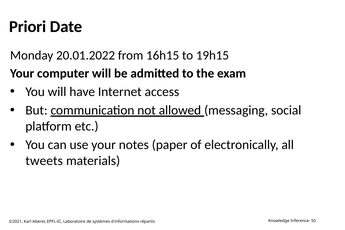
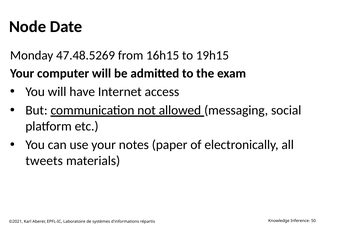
Priori: Priori -> Node (28, 27)
20.01.2022: 20.01.2022 -> 47.48.5269 (86, 55)
